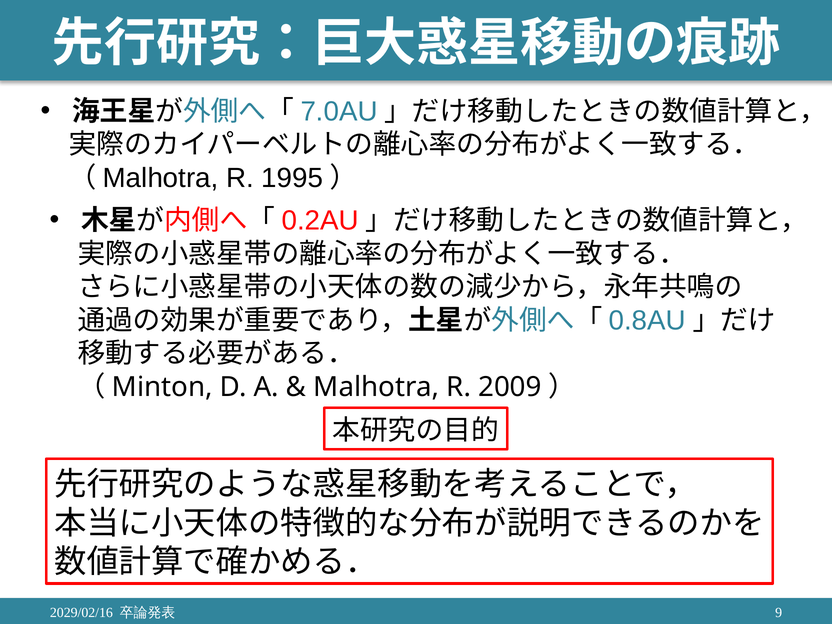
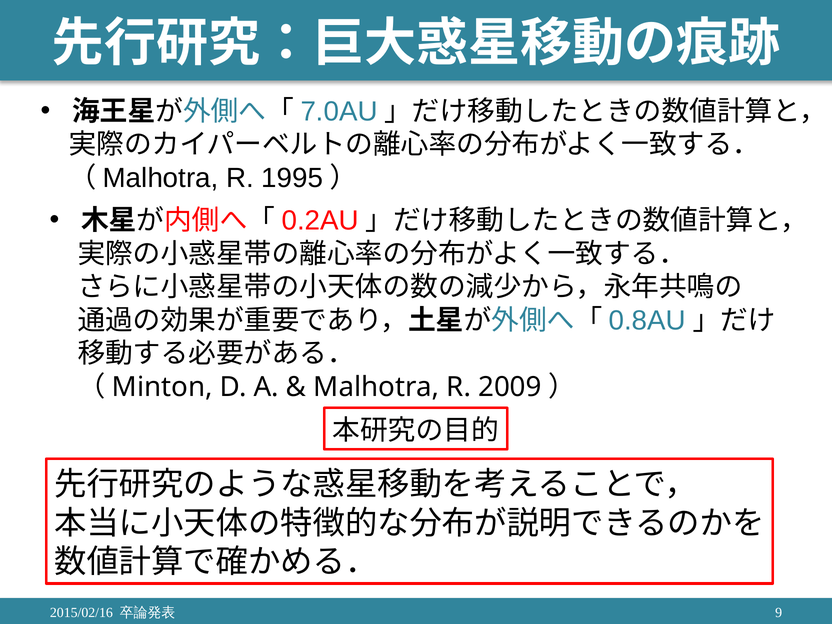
2029/02/16: 2029/02/16 -> 2015/02/16 (81, 613)
